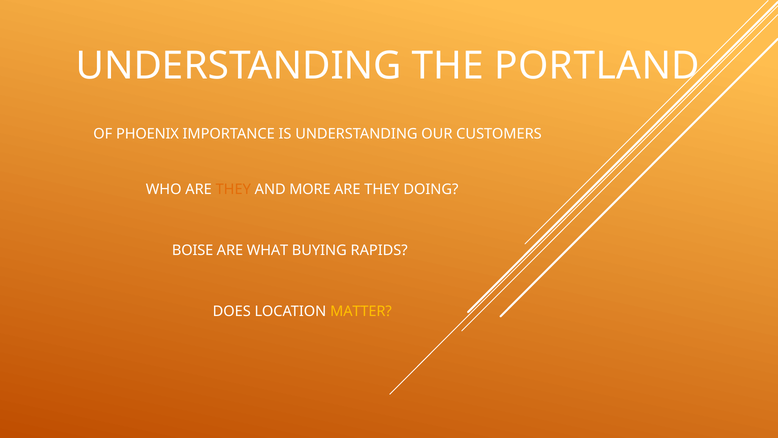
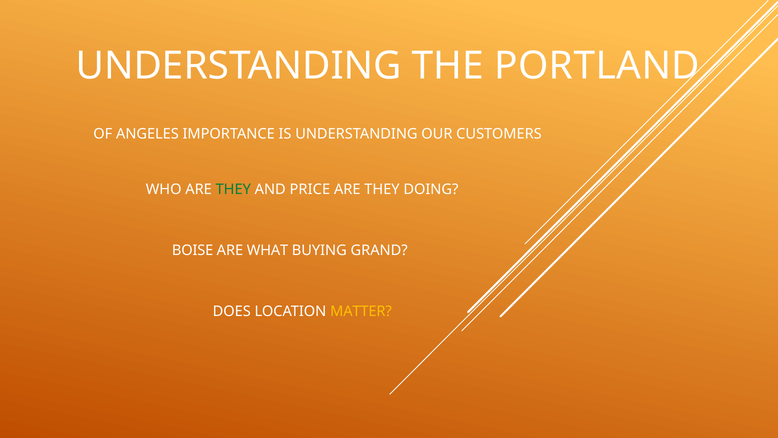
PHOENIX: PHOENIX -> ANGELES (147, 134)
THEY colour: orange -> green (233, 189)
MORE: MORE -> PRICE (310, 189)
RAPIDS: RAPIDS -> GRAND (379, 250)
